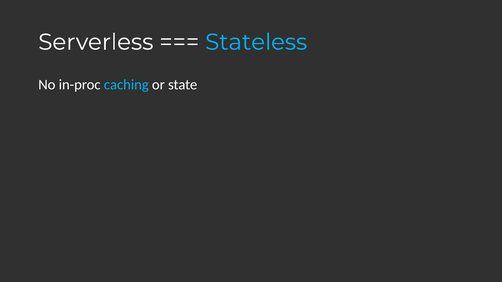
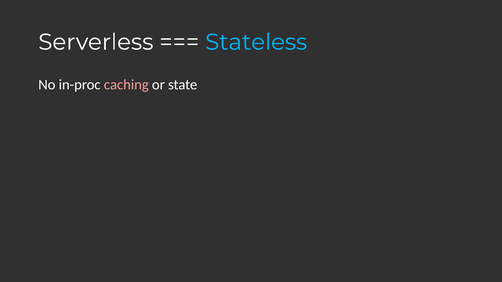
caching colour: light blue -> pink (126, 85)
